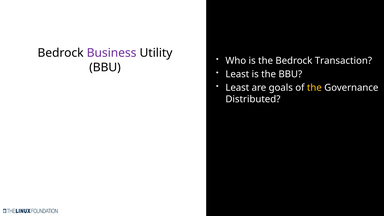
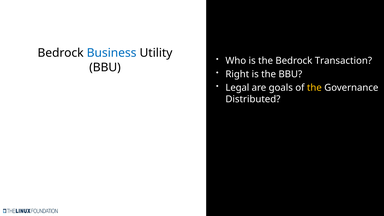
Business colour: purple -> blue (112, 53)
Least: Least -> Right (237, 74)
Least: Least -> Legal (237, 88)
